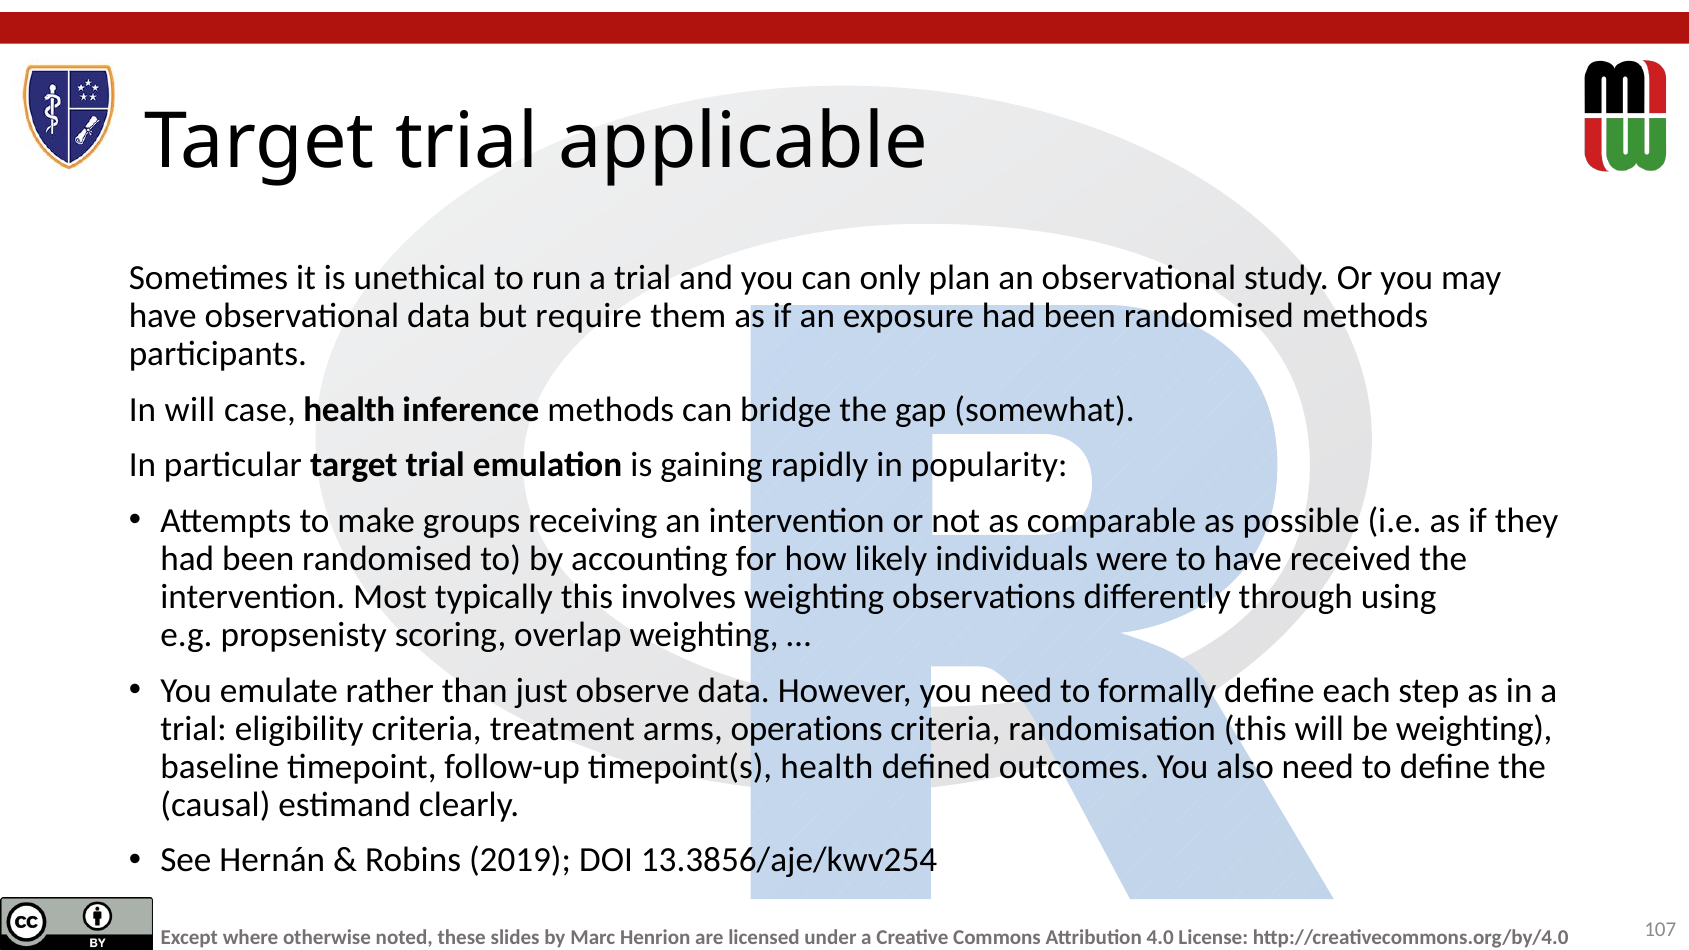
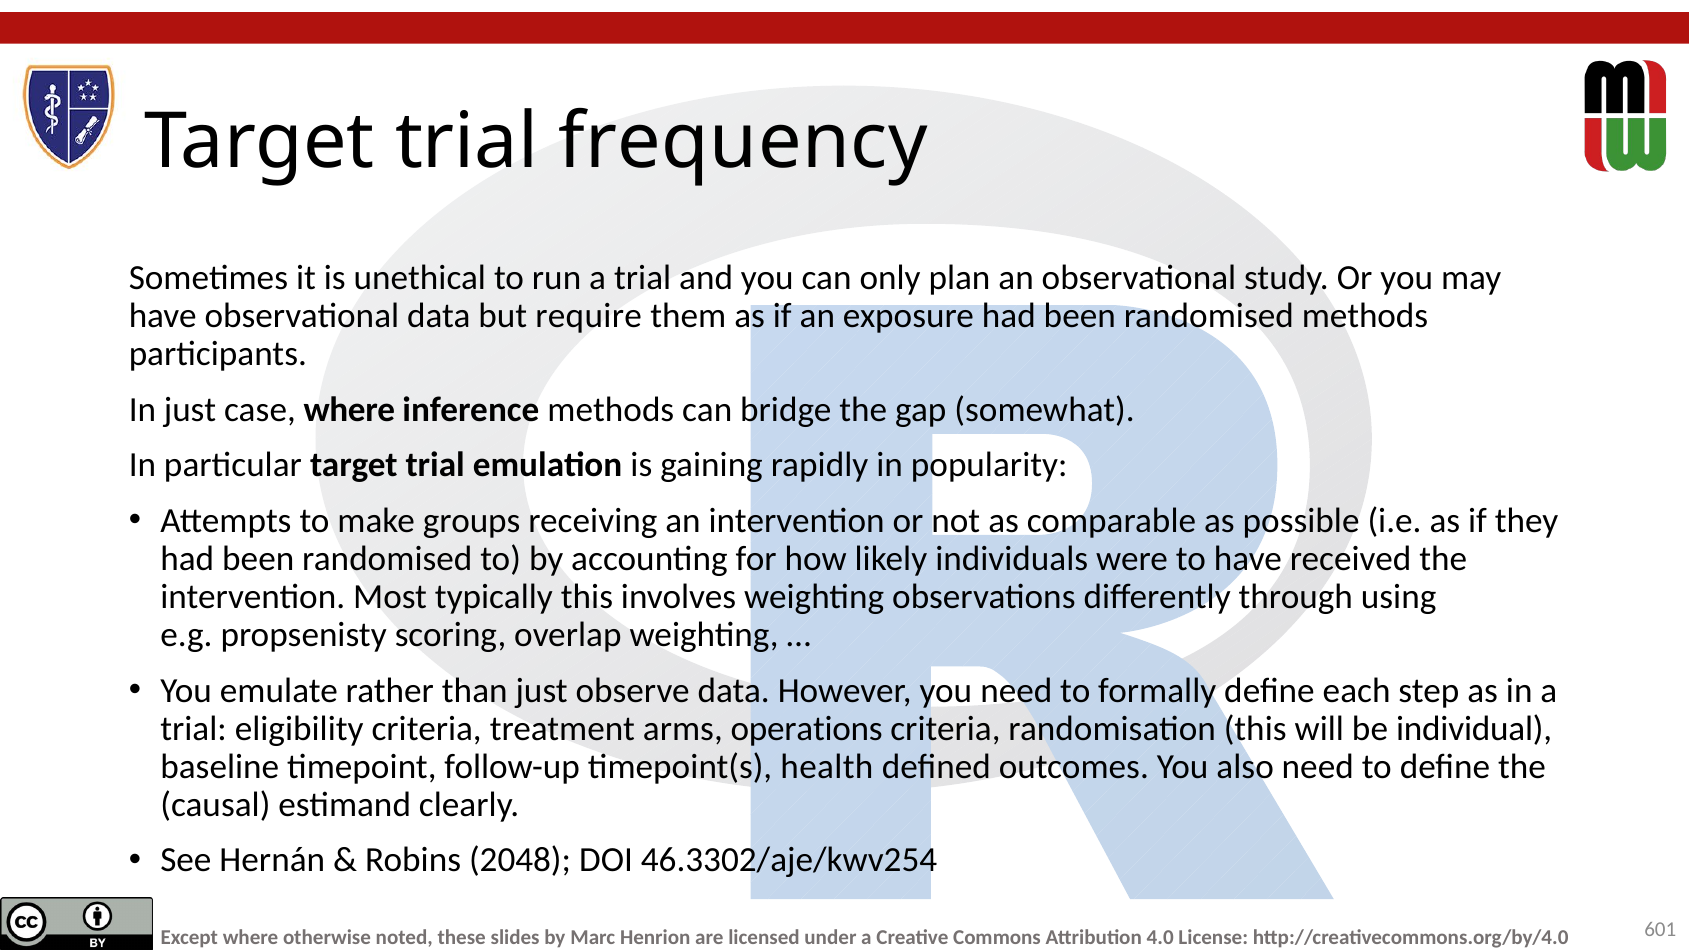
applicable: applicable -> frequency (743, 142)
In will: will -> just (190, 410)
case health: health -> where (349, 410)
be weighting: weighting -> individual (1474, 728)
2019: 2019 -> 2048 (520, 860)
13.3856/aje/kwv254: 13.3856/aje/kwv254 -> 46.3302/aje/kwv254 (789, 860)
107: 107 -> 601 (1660, 929)
